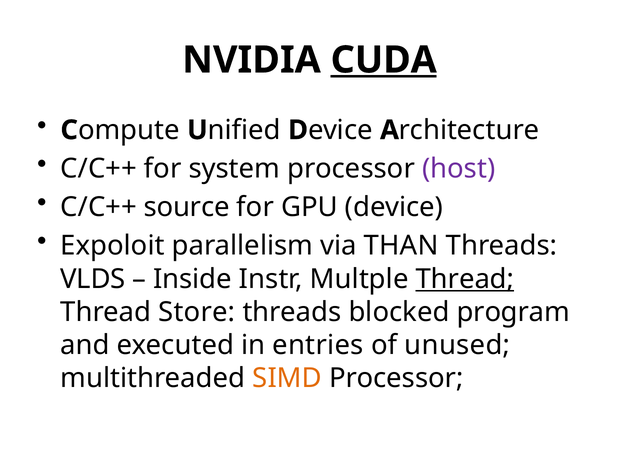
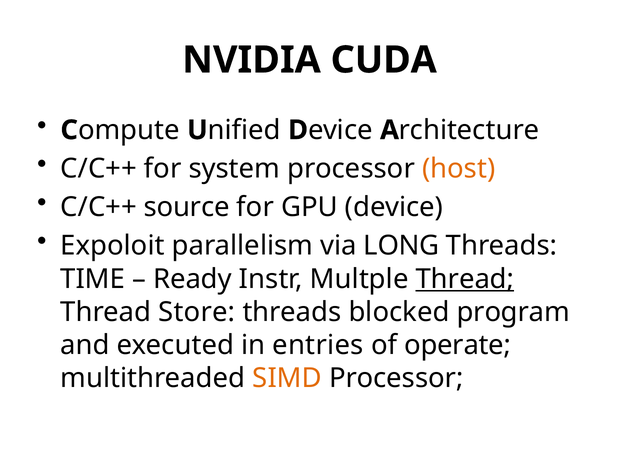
CUDA underline: present -> none (384, 60)
host colour: purple -> orange (459, 168)
THAN: THAN -> LONG (401, 245)
VLDS: VLDS -> TIME (93, 278)
Inside: Inside -> Ready (192, 278)
unused: unused -> operate (458, 345)
